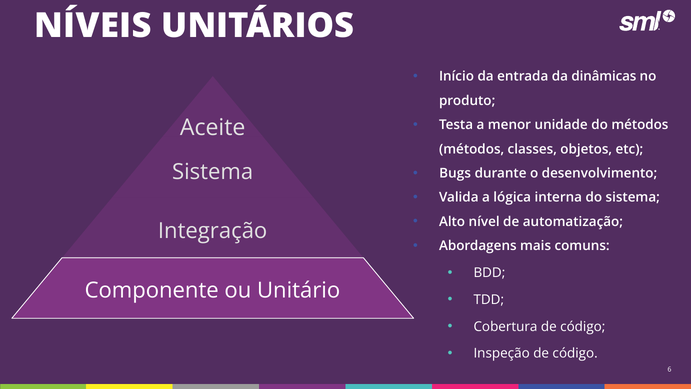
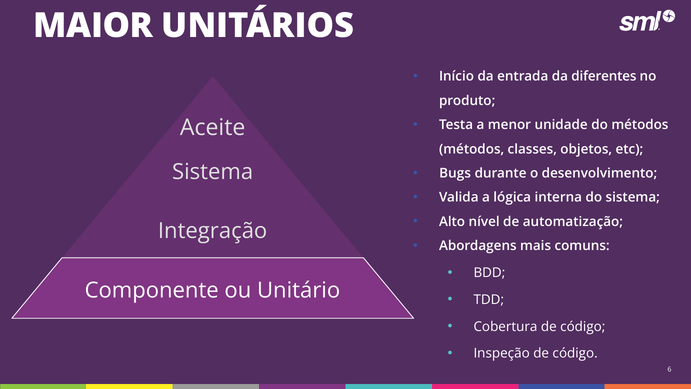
NÍVEIS: NÍVEIS -> MAIOR (93, 26)
dinâmicas: dinâmicas -> diferentes (604, 76)
